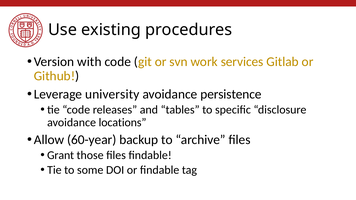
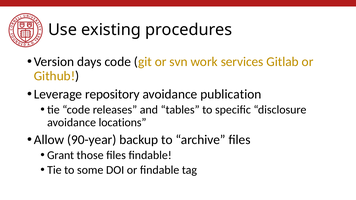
with: with -> days (89, 62)
university: university -> repository (112, 94)
persistence: persistence -> publication (231, 94)
60-year: 60-year -> 90-year (92, 140)
